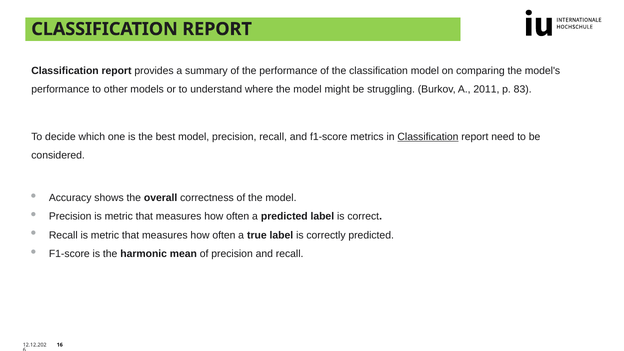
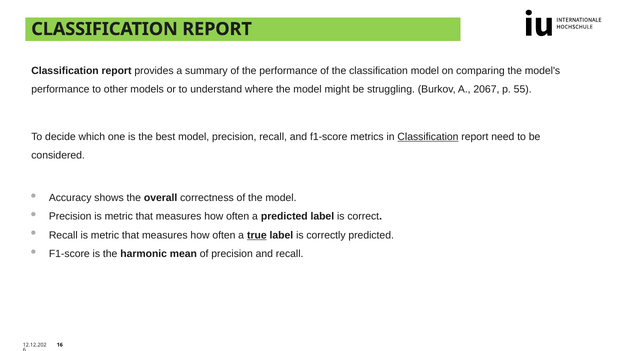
2011: 2011 -> 2067 (486, 89)
83: 83 -> 55 (523, 89)
true underline: none -> present (257, 235)
